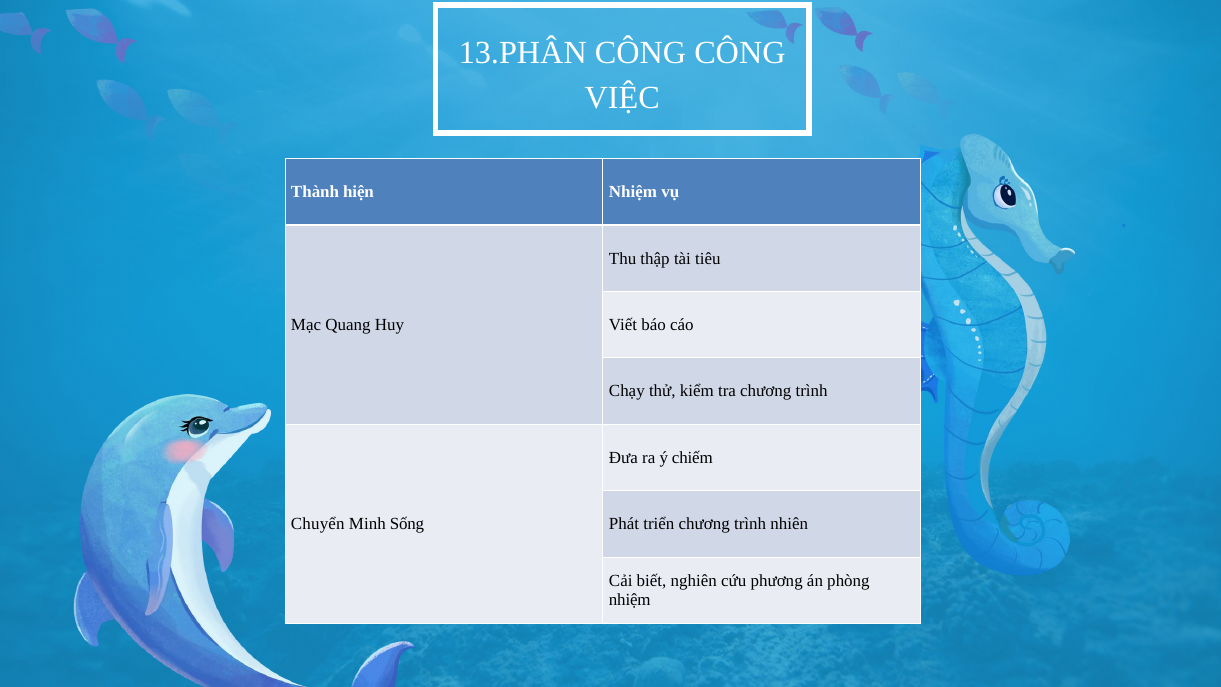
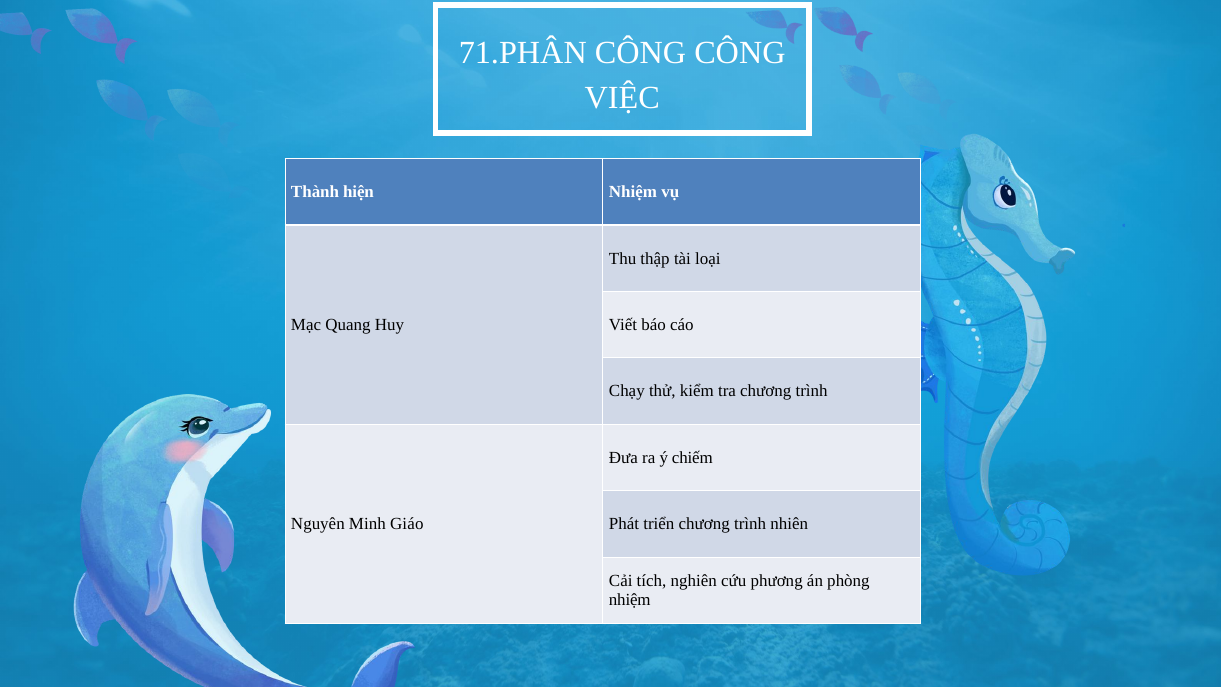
13.PHÂN: 13.PHÂN -> 71.PHÂN (523, 53)
tiêu: tiêu -> loại (708, 258)
Chuyển: Chuyển -> Nguyên (318, 524)
Sống: Sống -> Giáo (407, 524)
biết: biết -> tích (652, 581)
